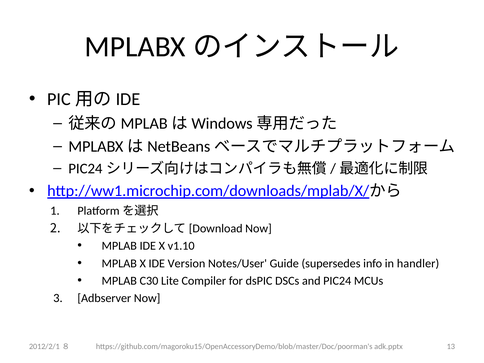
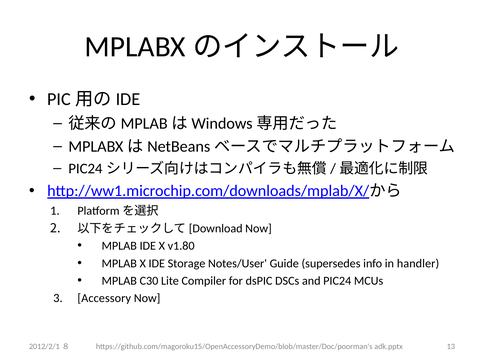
v1.10: v1.10 -> v1.80 (181, 246)
Version: Version -> Storage (187, 263)
Adbserver: Adbserver -> Accessory (104, 298)
